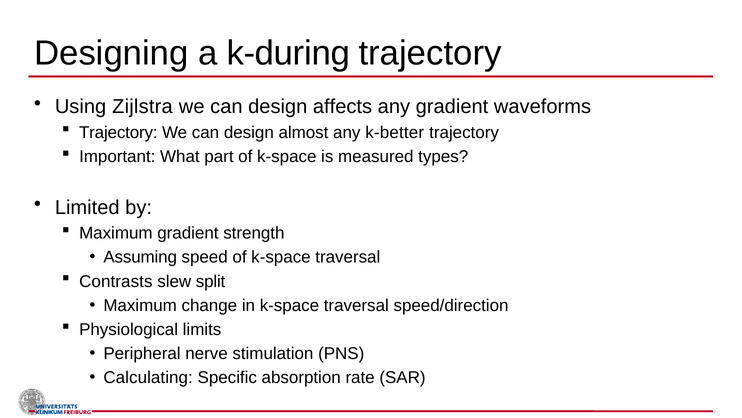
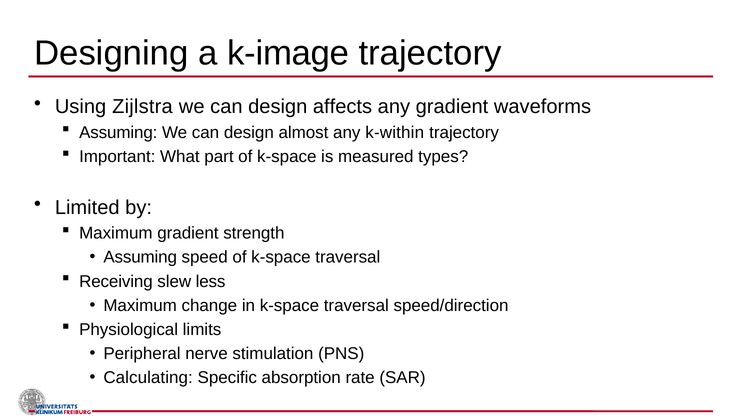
k-during: k-during -> k-image (288, 53)
Trajectory: Trajectory -> Assuming (118, 132)
k-better: k-better -> k-within (395, 132)
Contrasts: Contrasts -> Receiving (116, 281)
split: split -> less (211, 281)
